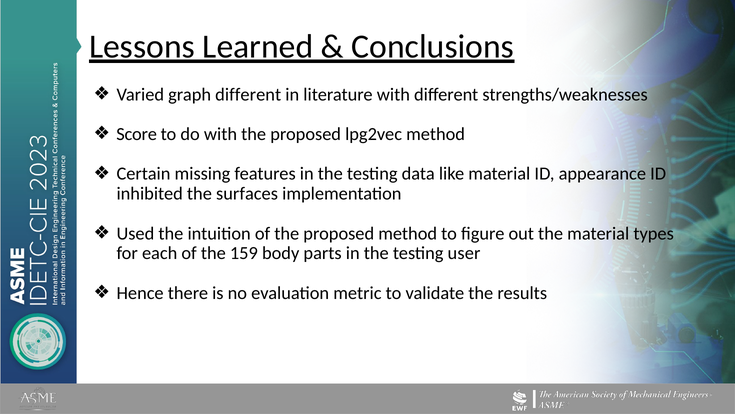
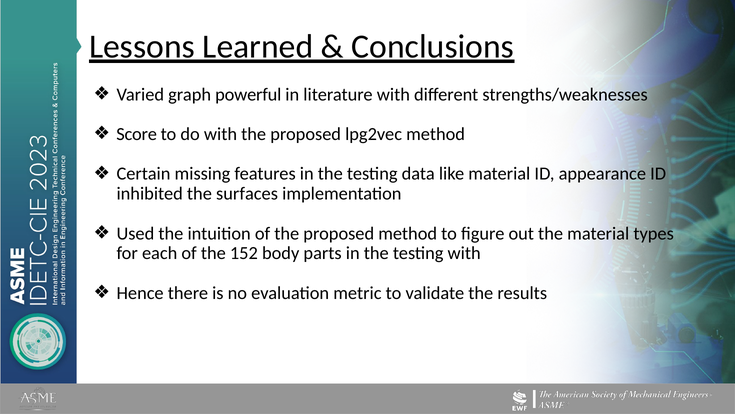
graph different: different -> powerful (248, 94)
159: 159 -> 152 (244, 253)
testing user: user -> with (464, 253)
